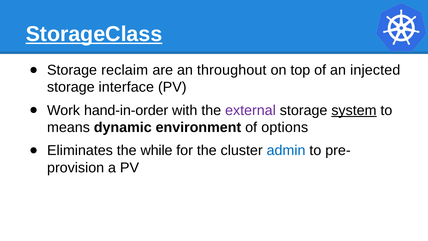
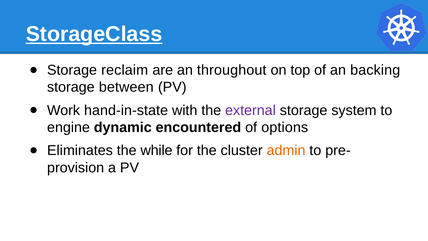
injected: injected -> backing (375, 70)
interface: interface -> between (126, 87)
hand-in-order: hand-in-order -> hand-in-state (126, 110)
system underline: present -> none (354, 110)
means: means -> engine (68, 127)
environment: environment -> encountered (198, 127)
admin colour: blue -> orange (286, 150)
